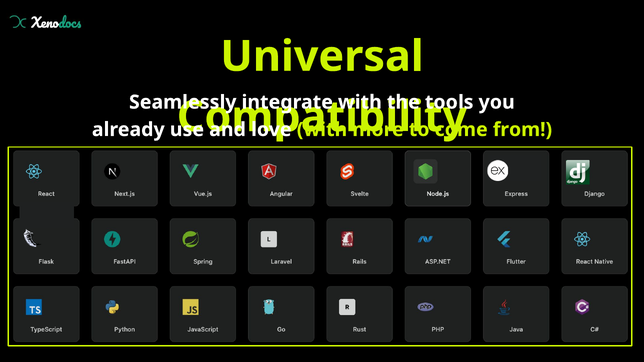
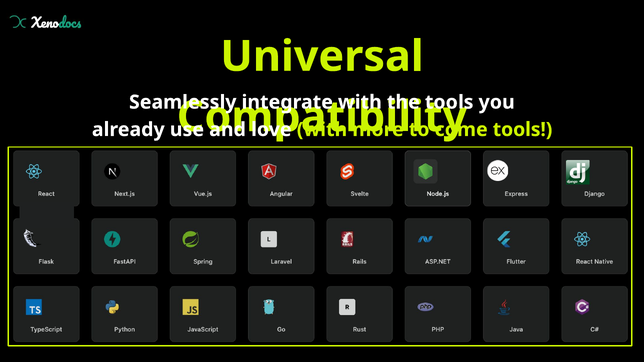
from: from -> tools (523, 130)
